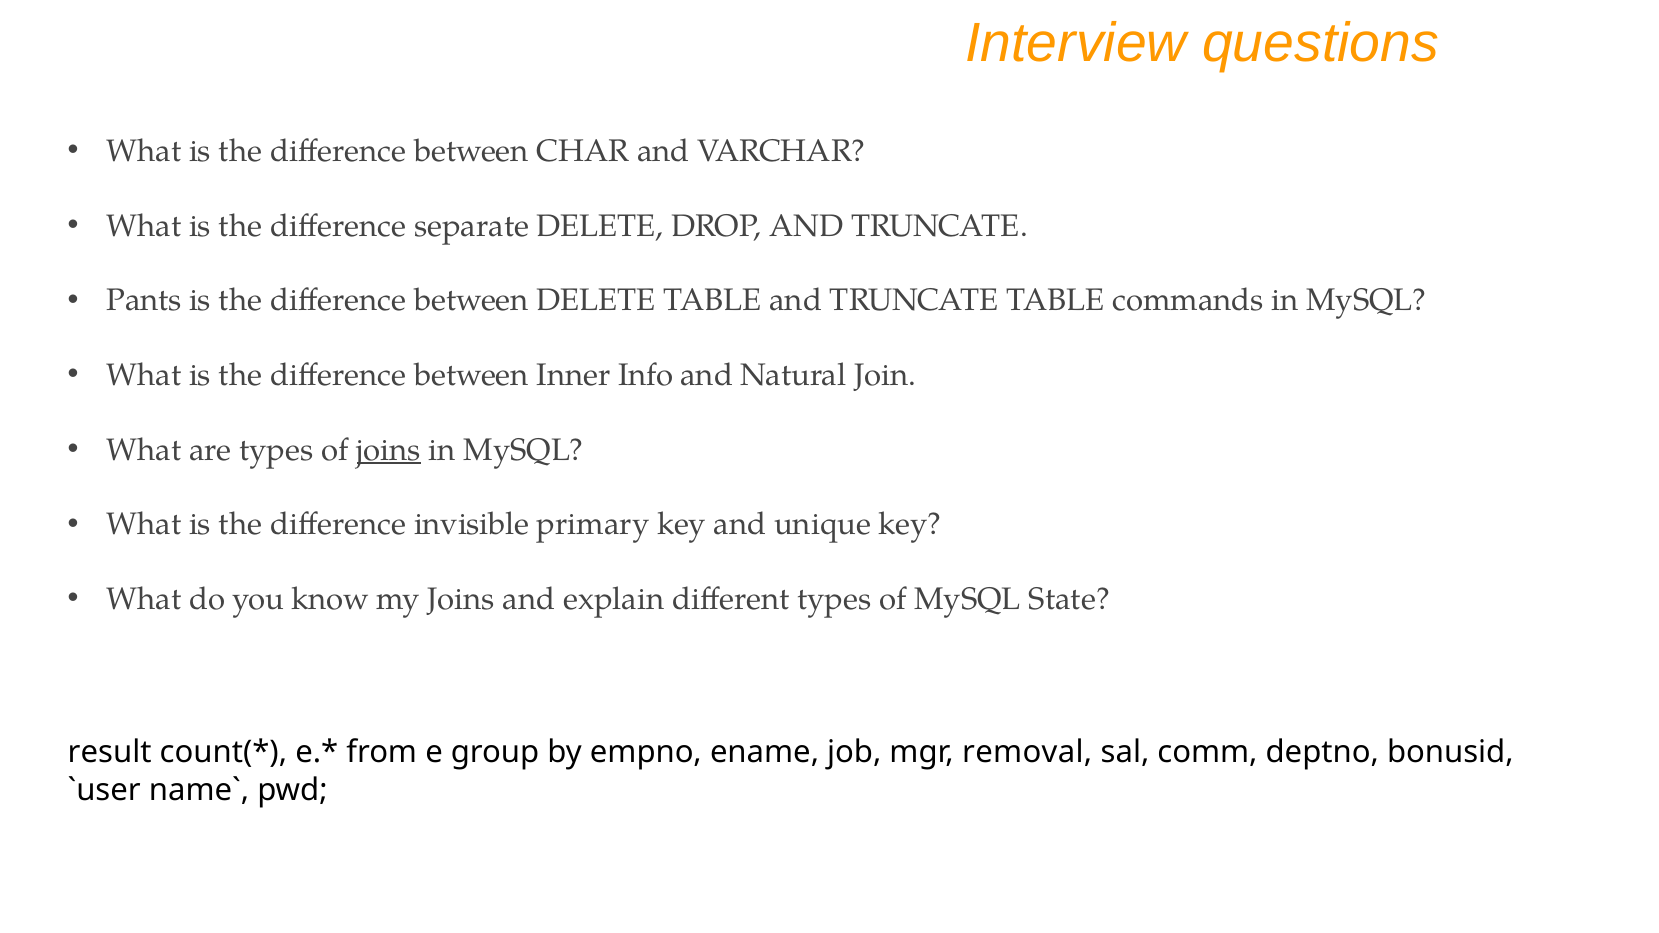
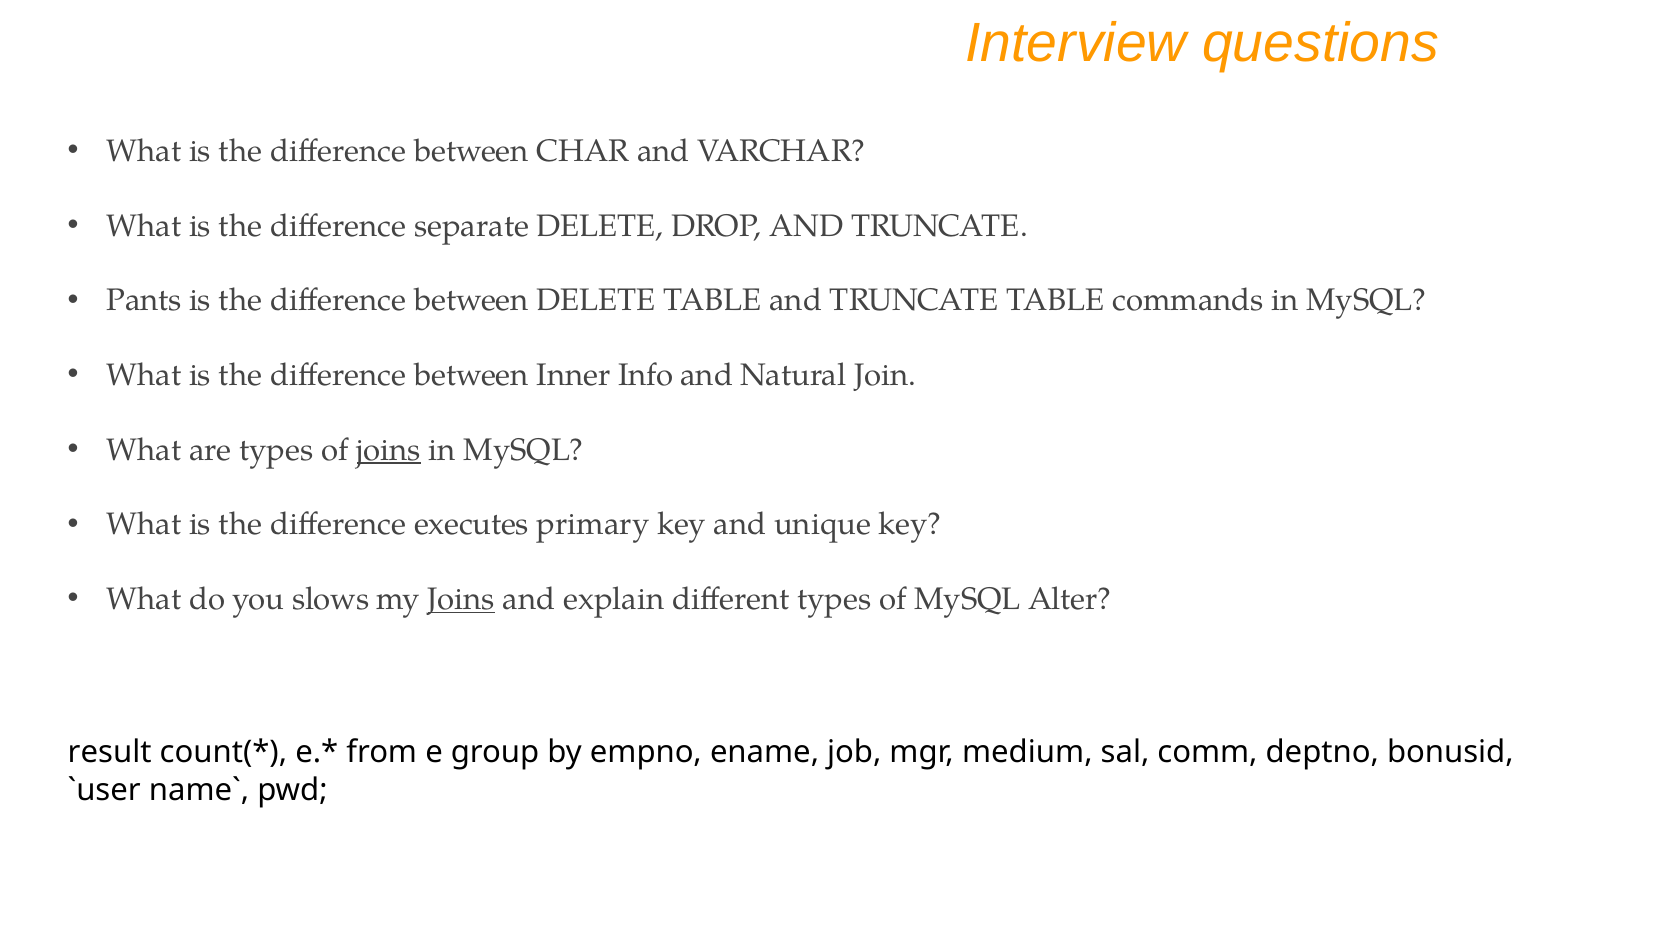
invisible: invisible -> executes (472, 525)
know: know -> slows (331, 599)
Joins underline: none -> present (461, 599)
State: State -> Alter (1069, 599)
removal: removal -> medium (1027, 753)
